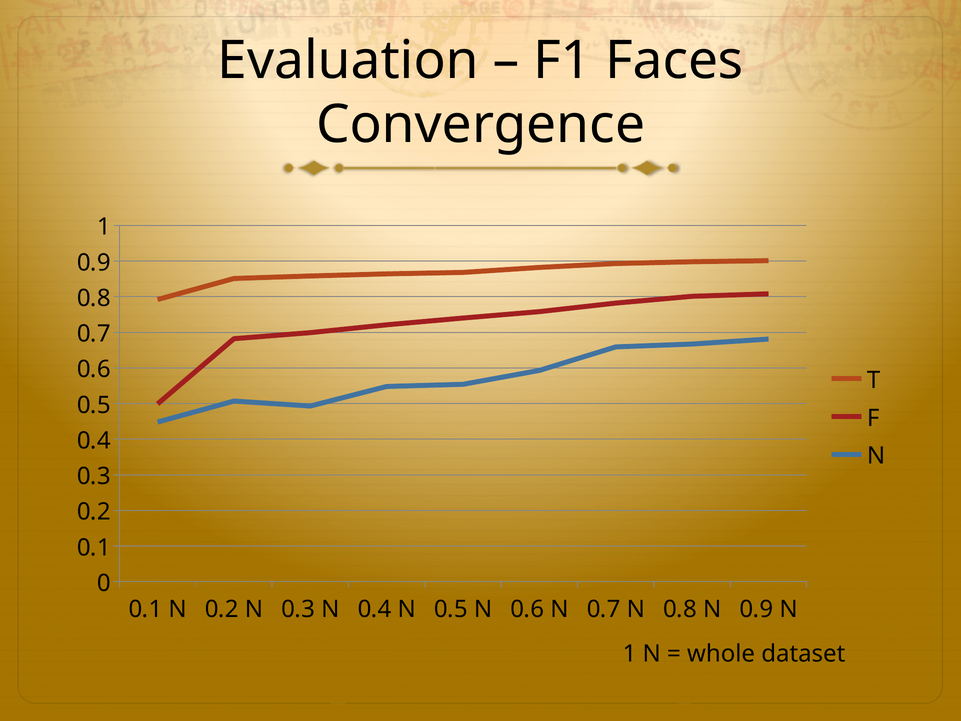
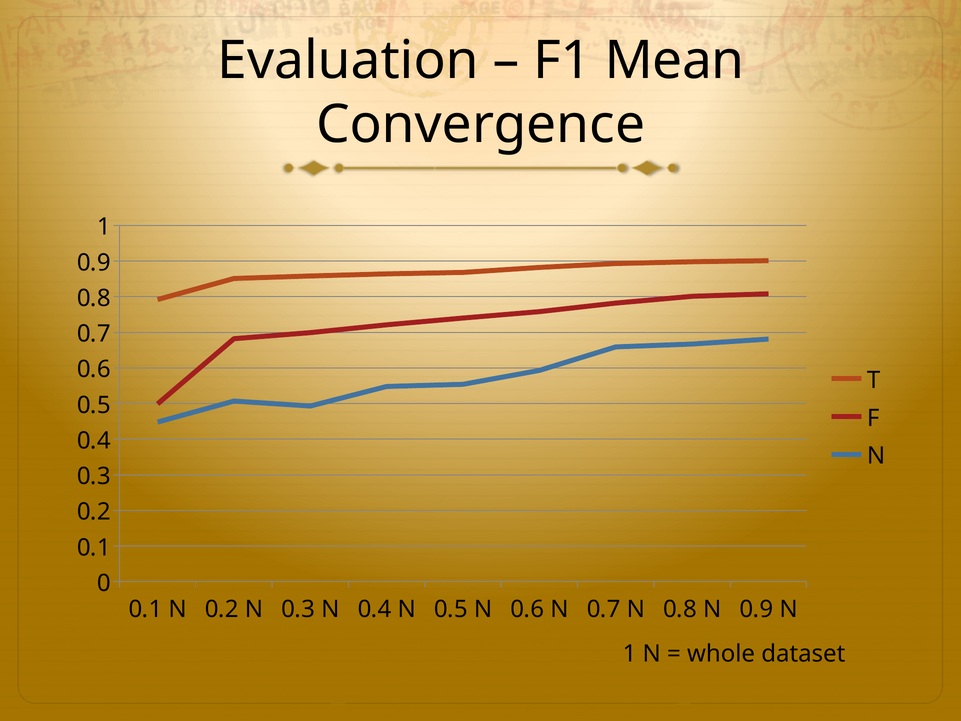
Faces: Faces -> Mean (675, 61)
